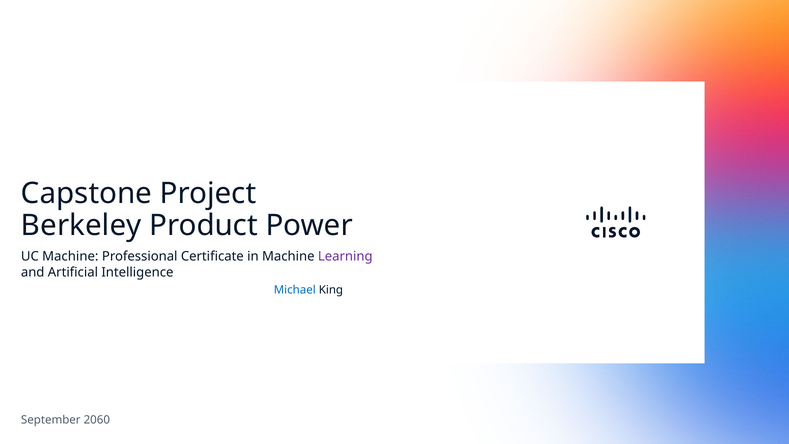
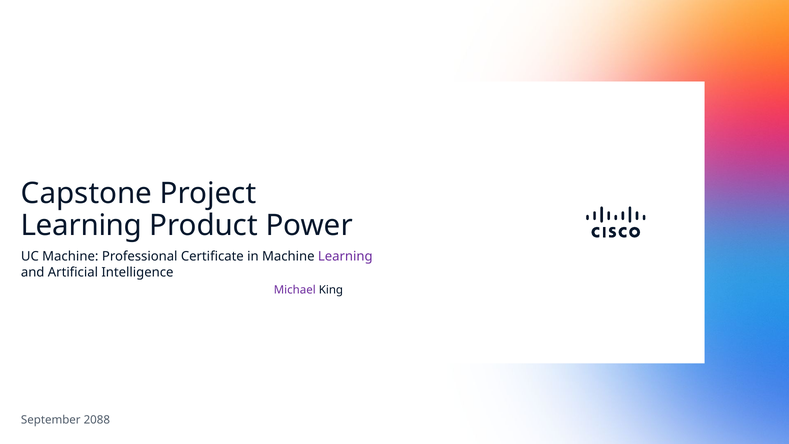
Berkeley: Berkeley -> Learning (81, 226)
Michael colour: blue -> purple (295, 290)
2060: 2060 -> 2088 (97, 420)
